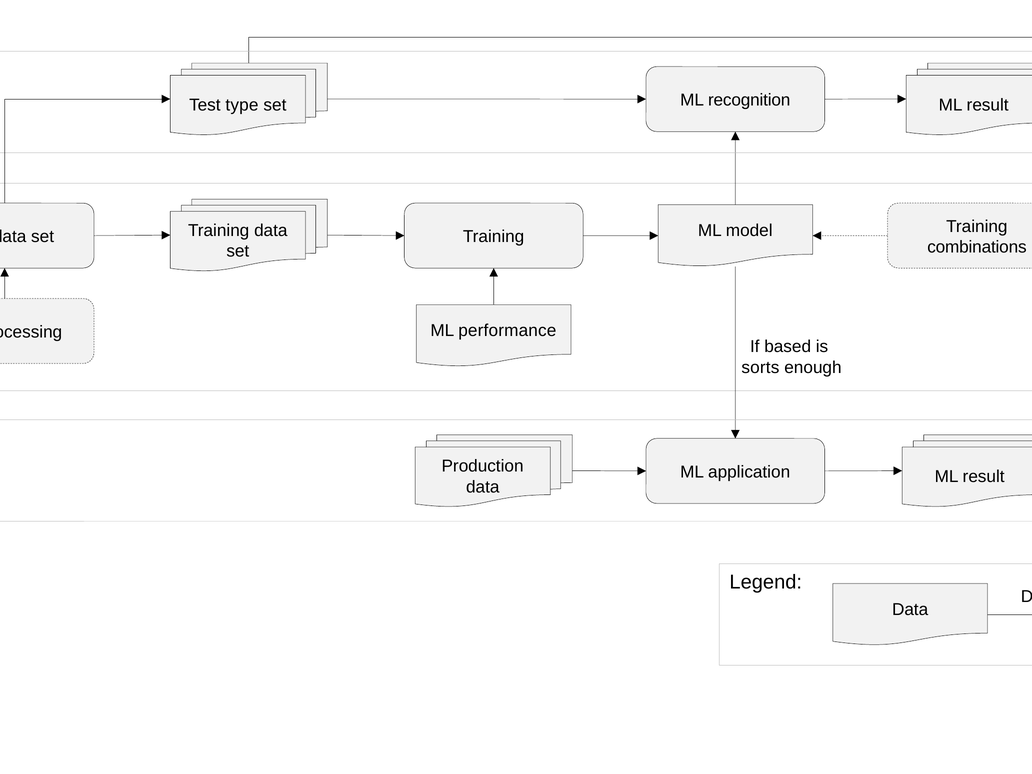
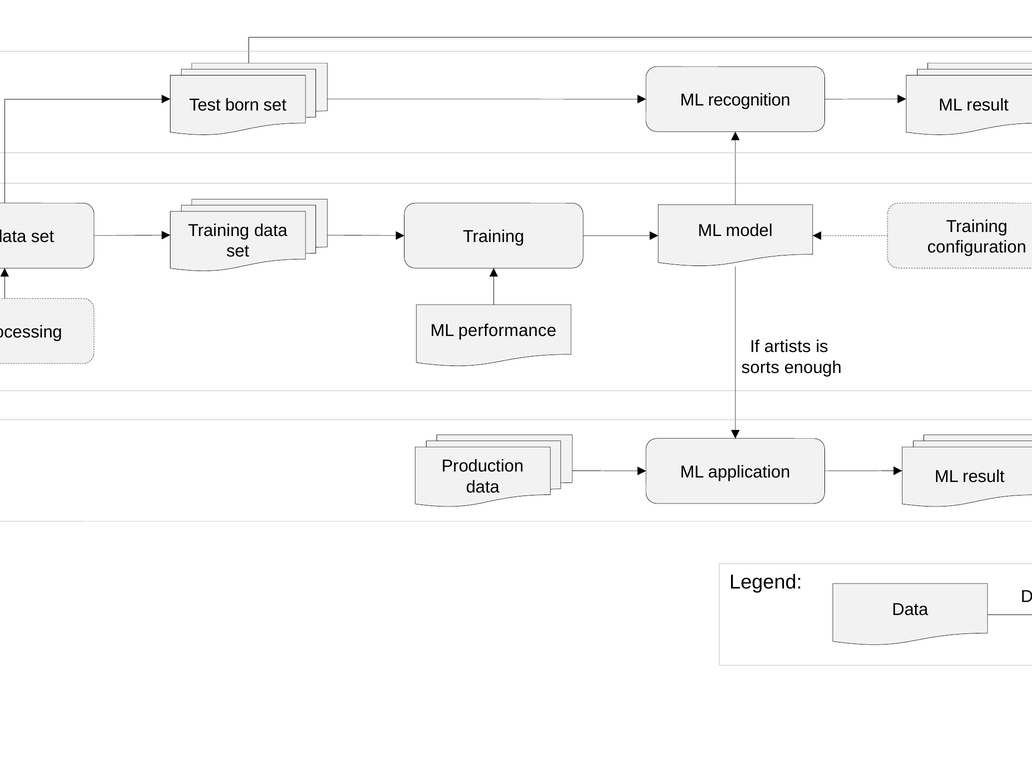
type: type -> born (242, 105)
combinations: combinations -> configuration (977, 247)
based: based -> artists (788, 347)
